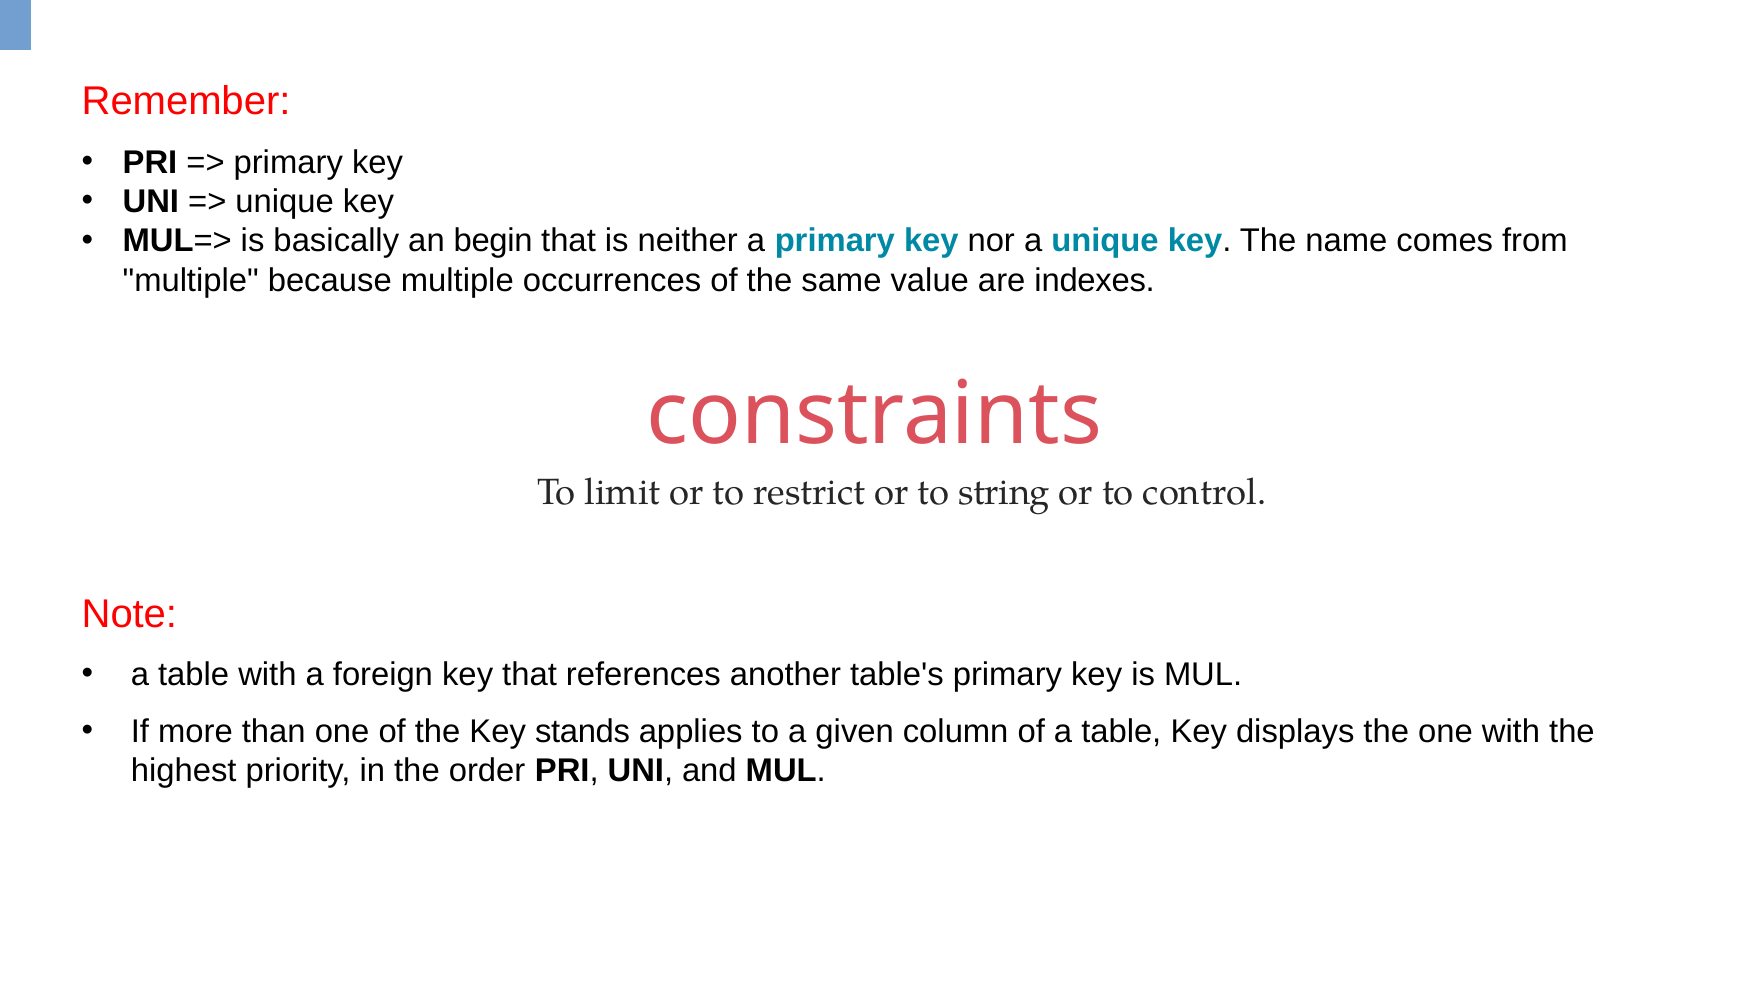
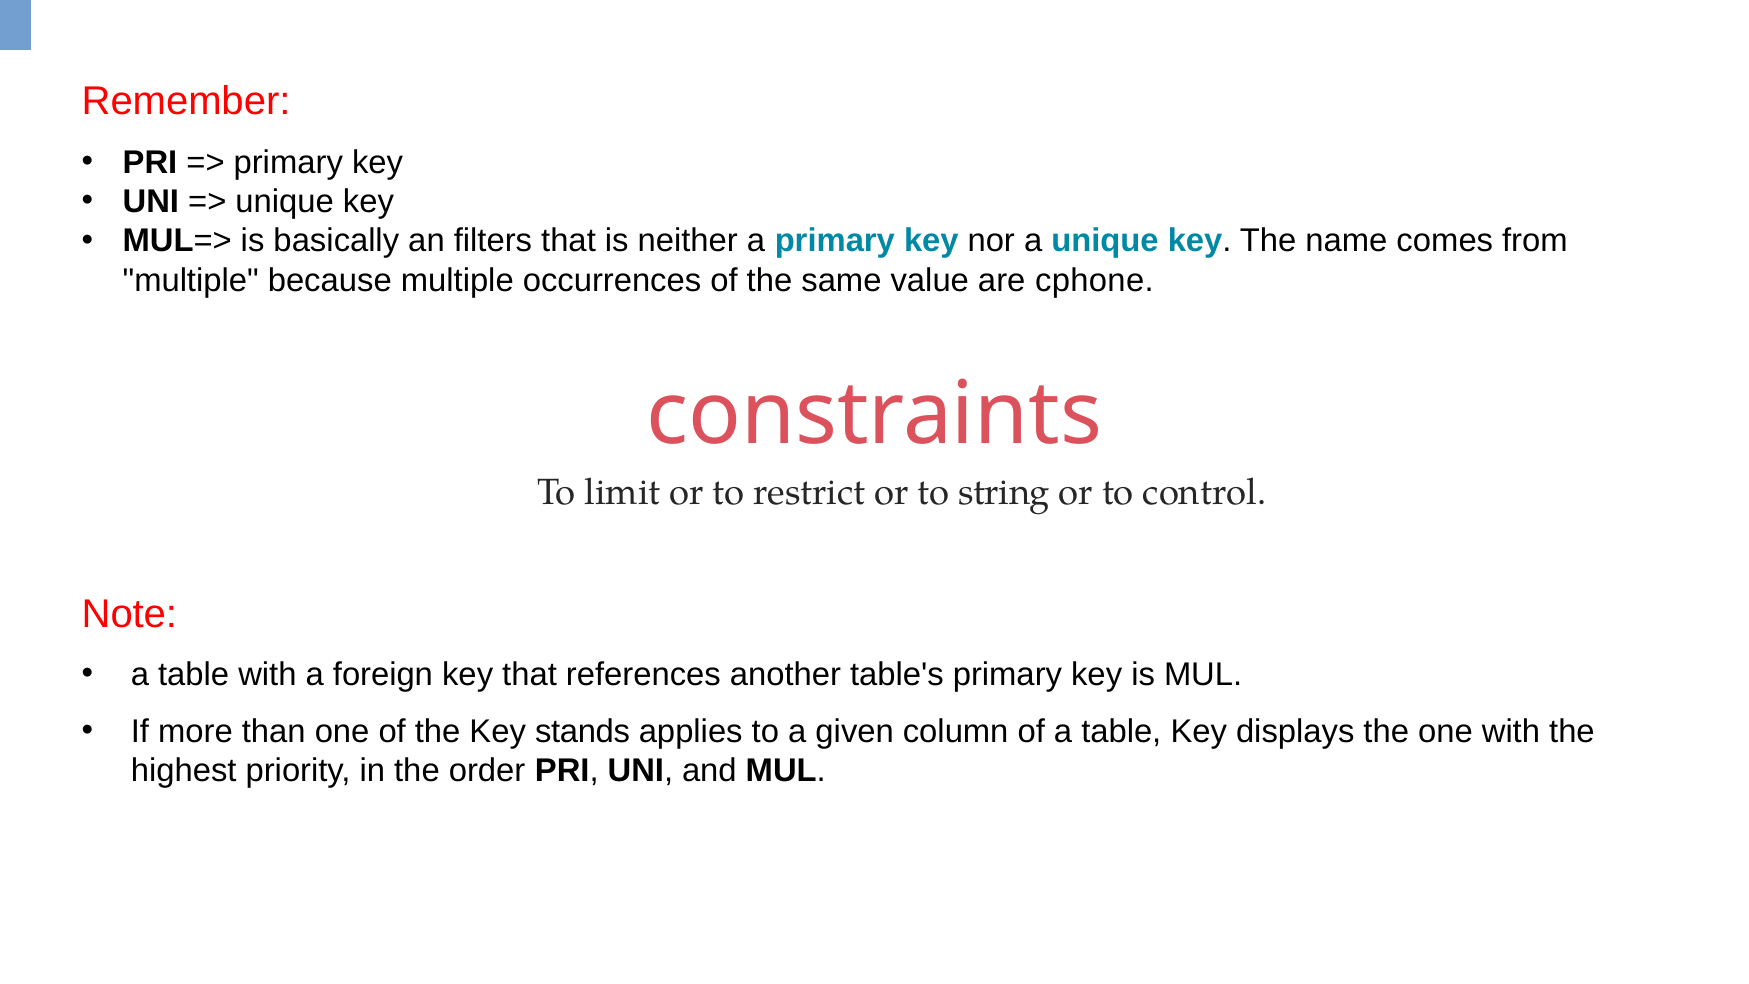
begin: begin -> filters (493, 241)
indexes: indexes -> cphone (1094, 280)
